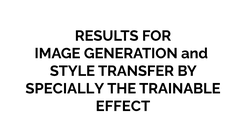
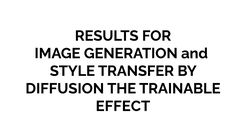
SPECIALLY: SPECIALLY -> DIFFUSION (65, 89)
